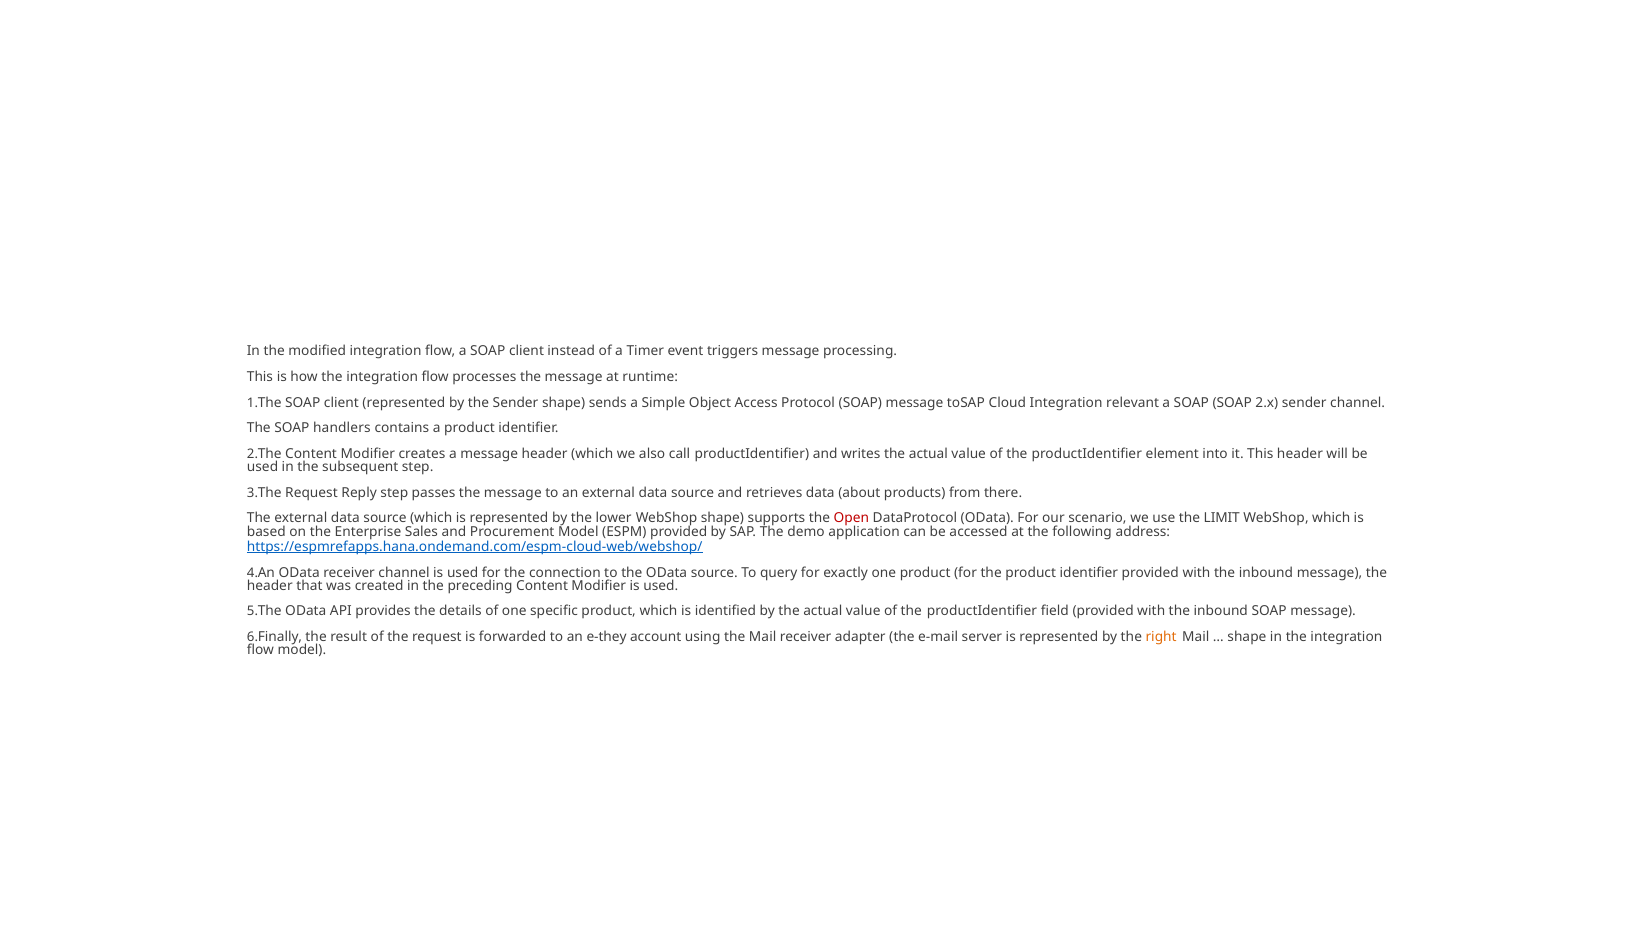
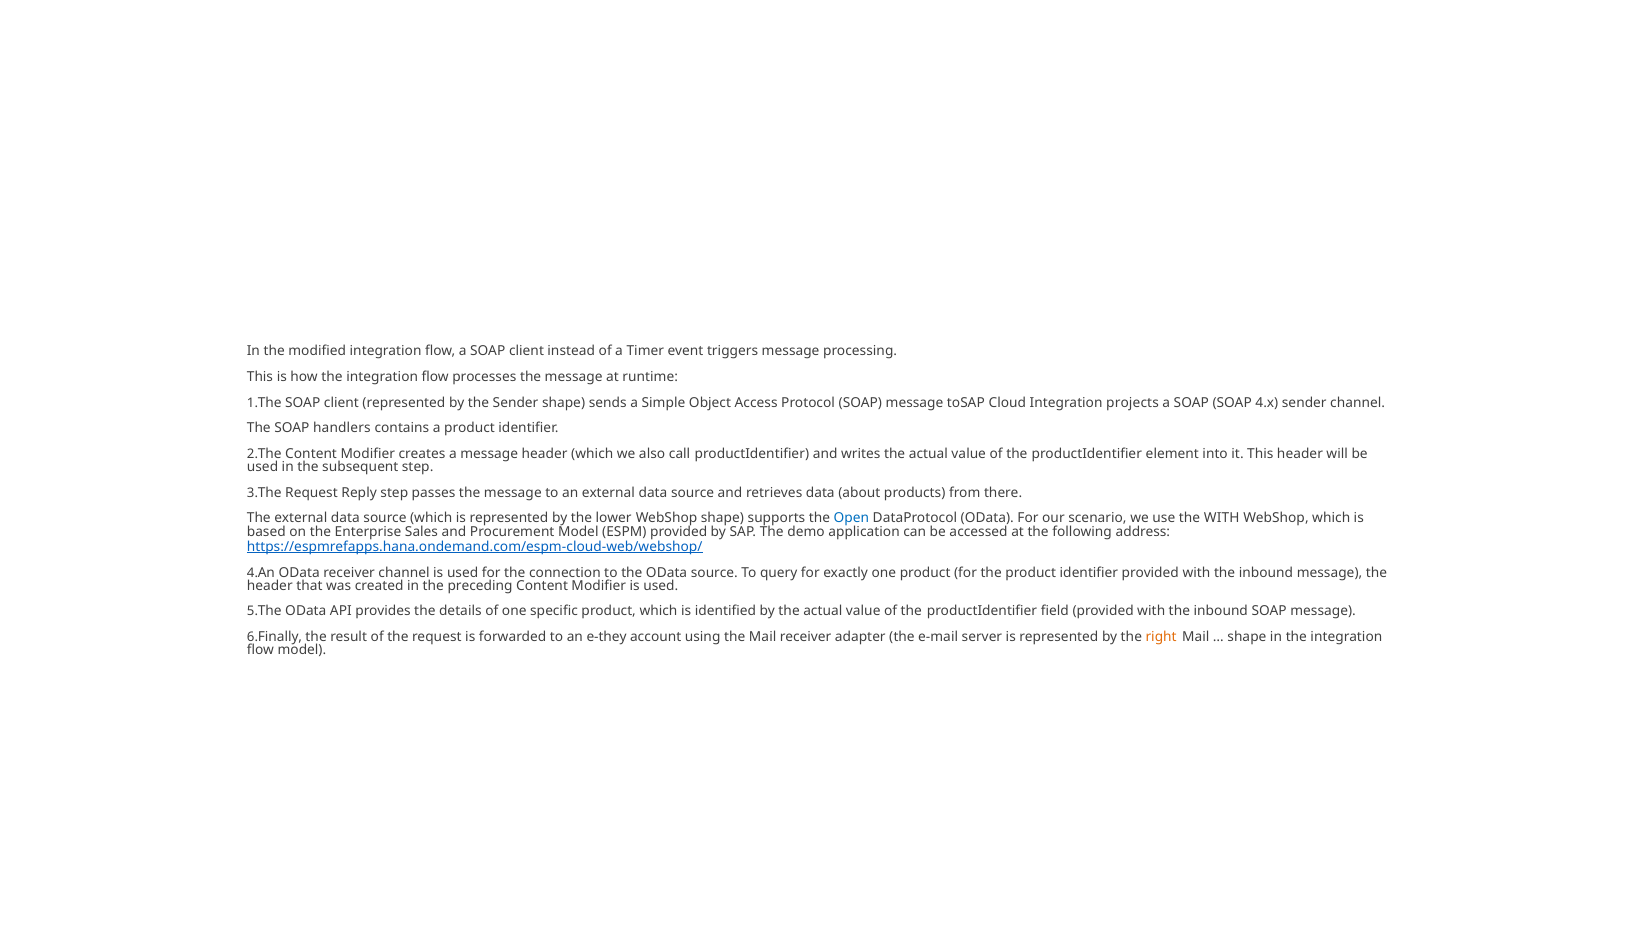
relevant: relevant -> projects (1133, 403)
2.x: 2.x -> 4.x (1267, 403)
Open colour: red -> blue (851, 519)
the LIMIT: LIMIT -> WITH (1222, 519)
